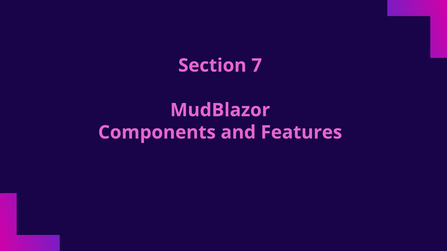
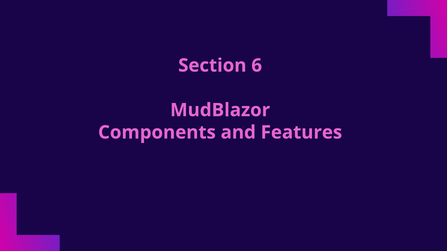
7: 7 -> 6 (257, 66)
